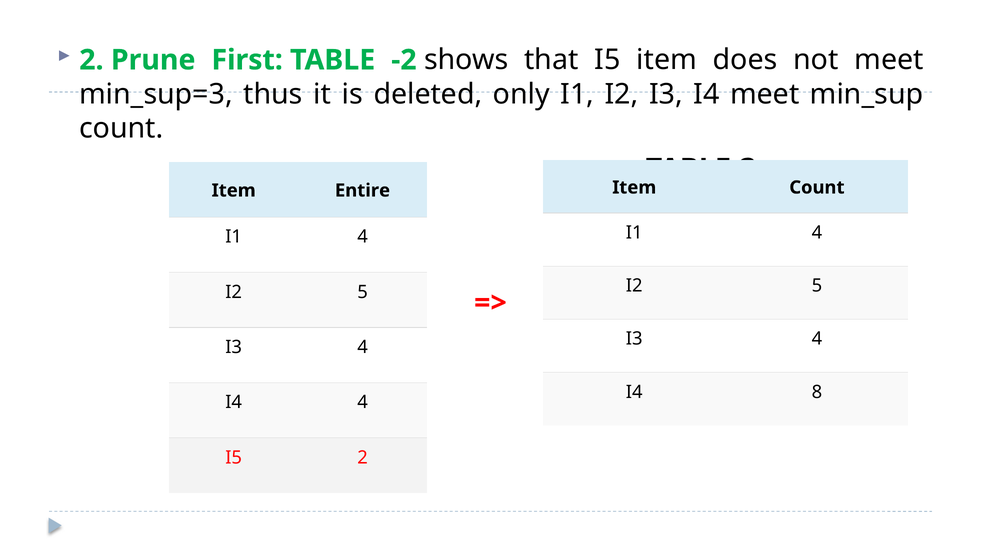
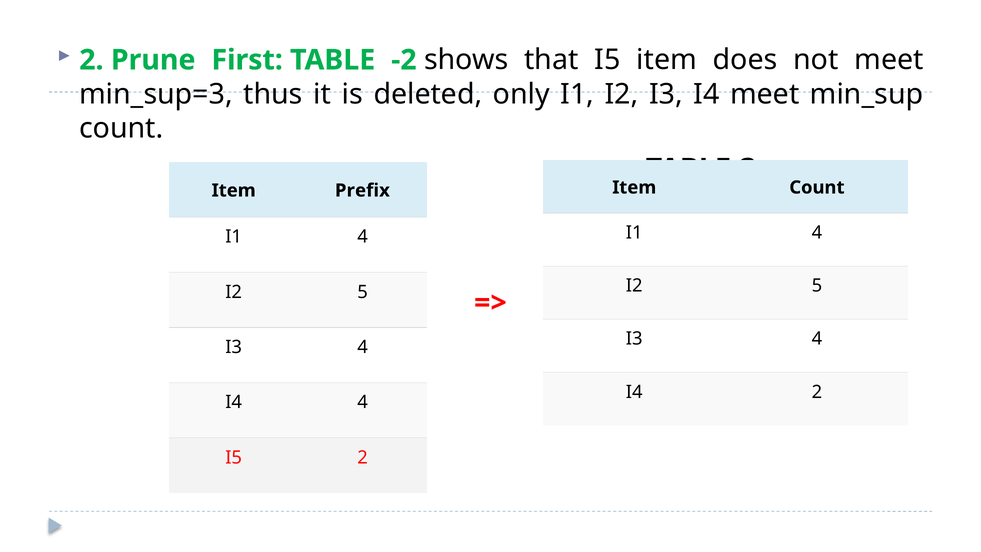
Entire: Entire -> Prefix (362, 190)
I4 8: 8 -> 2 (817, 392)
